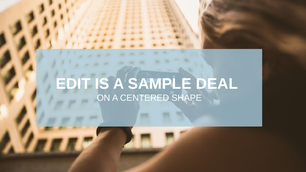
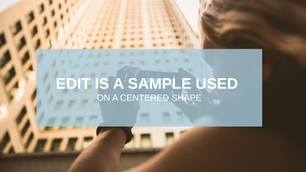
DEAL: DEAL -> USED (217, 84)
